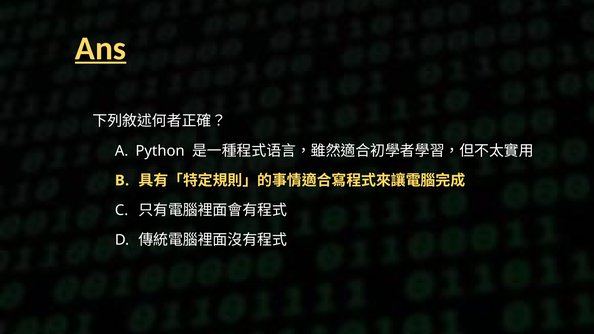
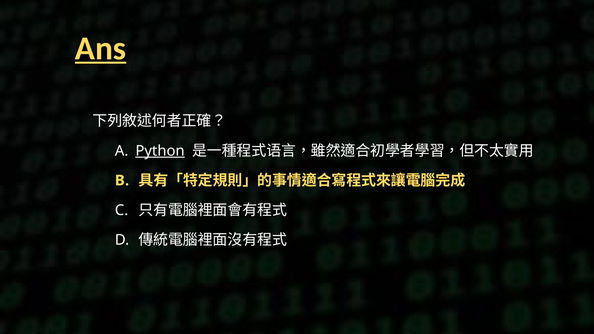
Python underline: none -> present (160, 151)
